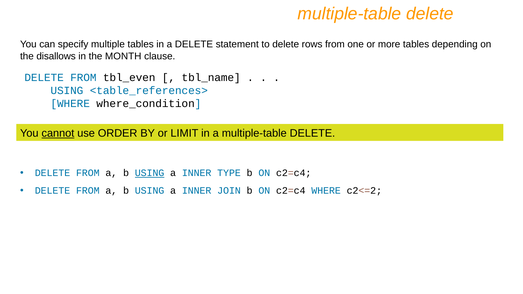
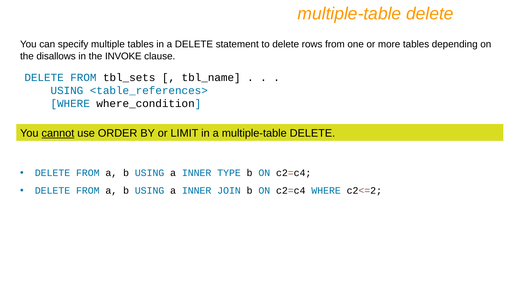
MONTH: MONTH -> INVOKE (123, 56)
tbl_even: tbl_even -> tbl_sets (129, 78)
USING underline: present -> none (150, 173)
